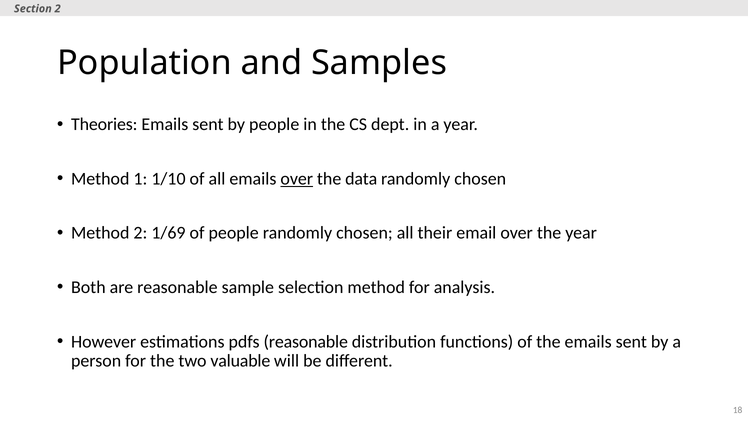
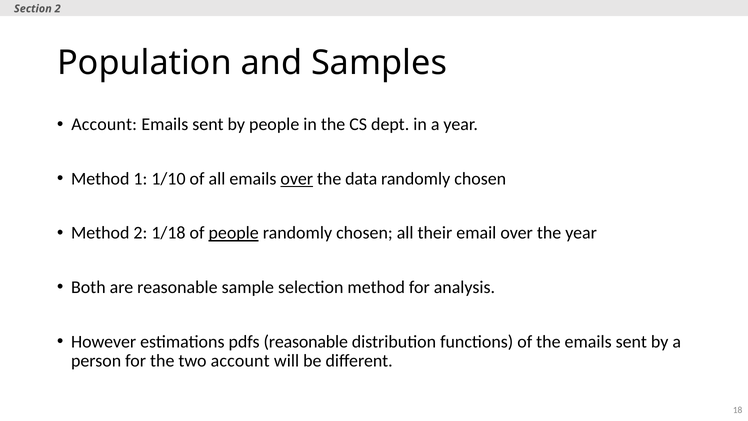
Theories: Theories -> Account (104, 124)
1/69: 1/69 -> 1/18 (168, 233)
people underline: none -> present (234, 233)
two valuable: valuable -> account (240, 361)
